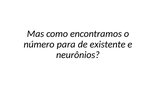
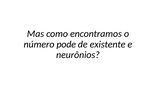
para: para -> pode (66, 44)
